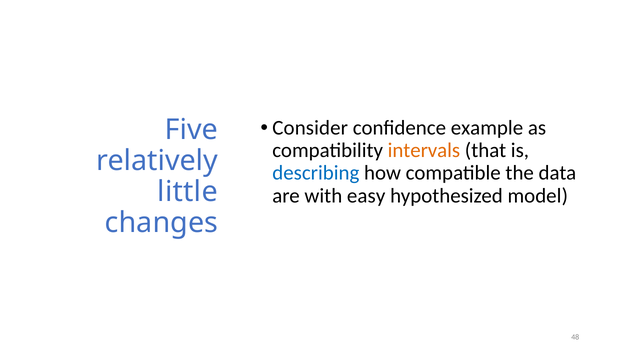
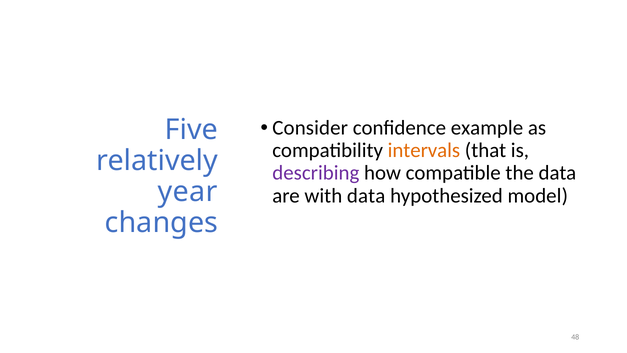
describing colour: blue -> purple (316, 173)
little: little -> year (188, 192)
with easy: easy -> data (366, 196)
